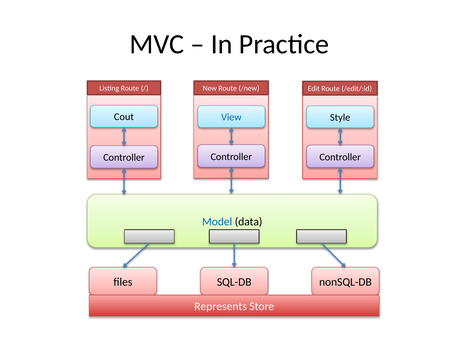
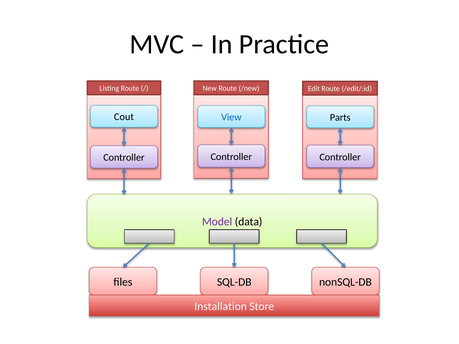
Style: Style -> Parts (340, 118)
Model colour: blue -> purple (217, 222)
Represents: Represents -> Installation (221, 307)
